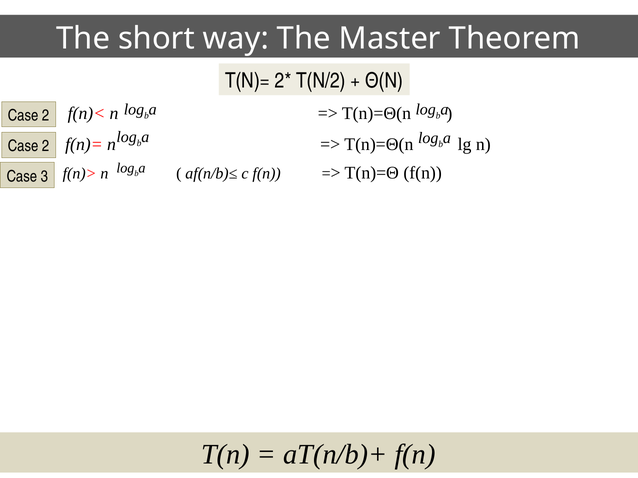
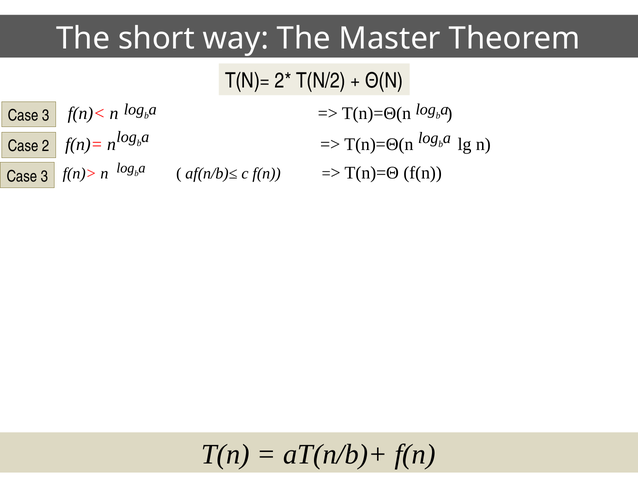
2: 2 -> 3 (46, 116)
